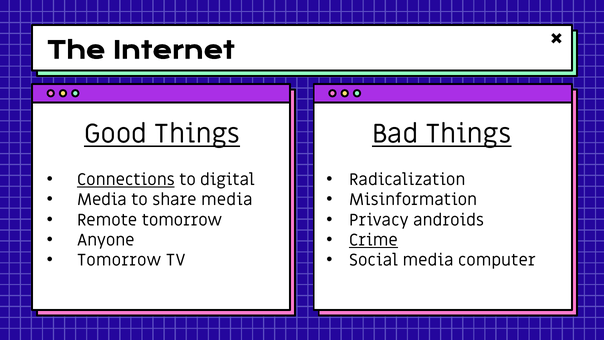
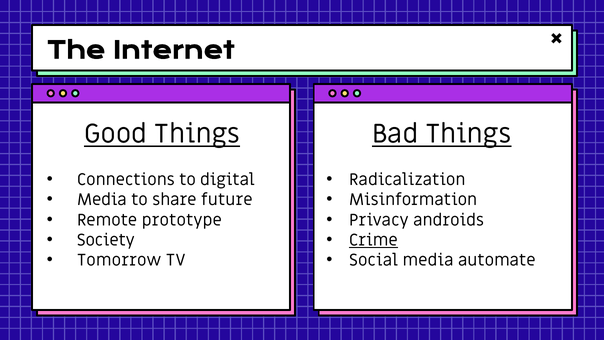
Connections underline: present -> none (126, 180)
share media: media -> future (227, 200)
Remote tomorrow: tomorrow -> prototype (182, 220)
Anyone: Anyone -> Society (106, 240)
computer: computer -> automate (497, 260)
